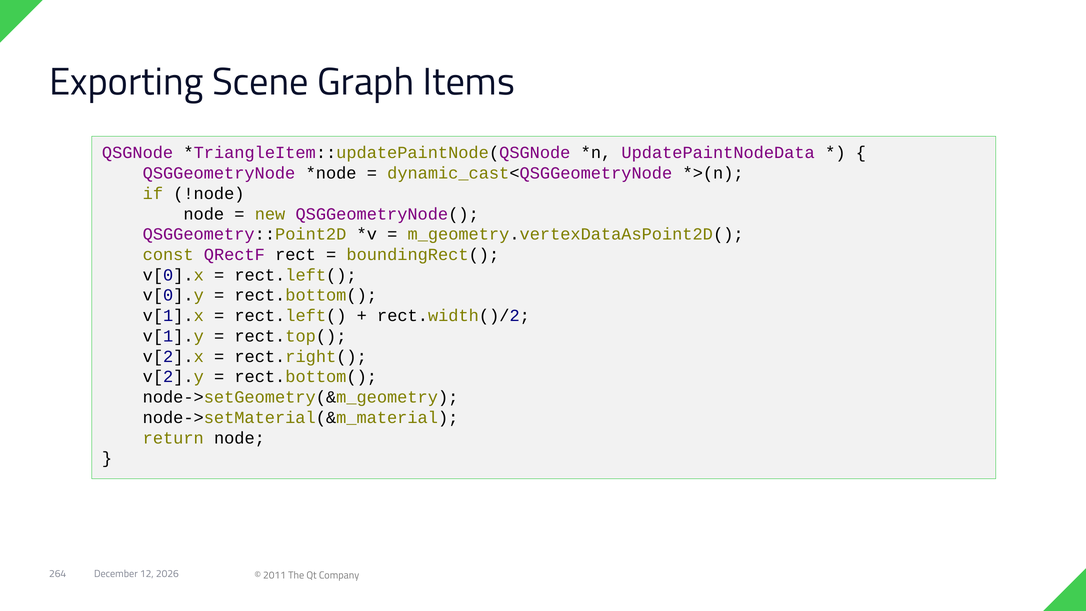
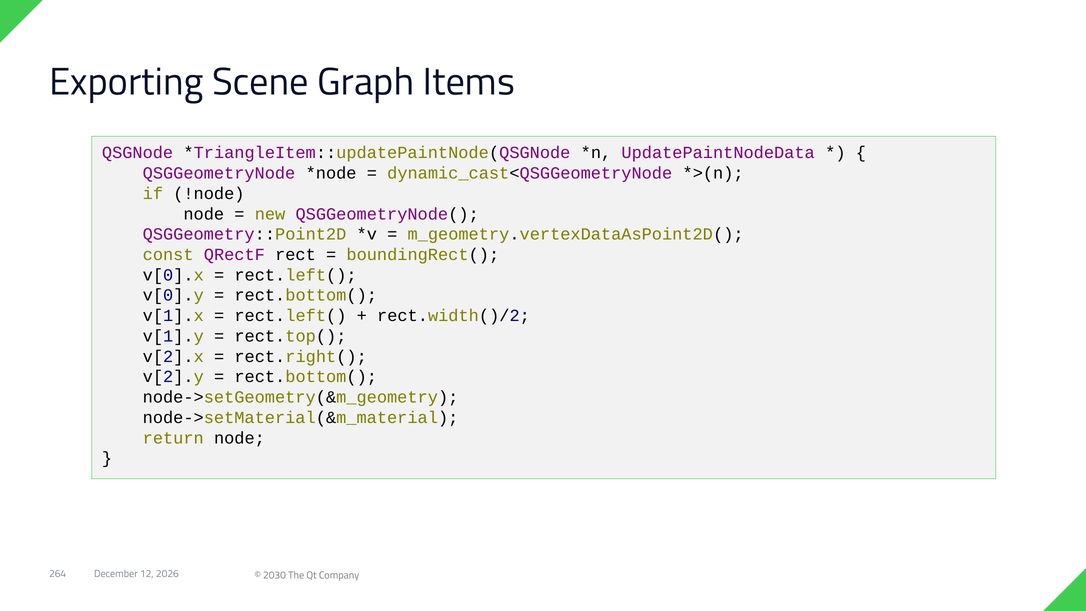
2011: 2011 -> 2030 (275, 576)
